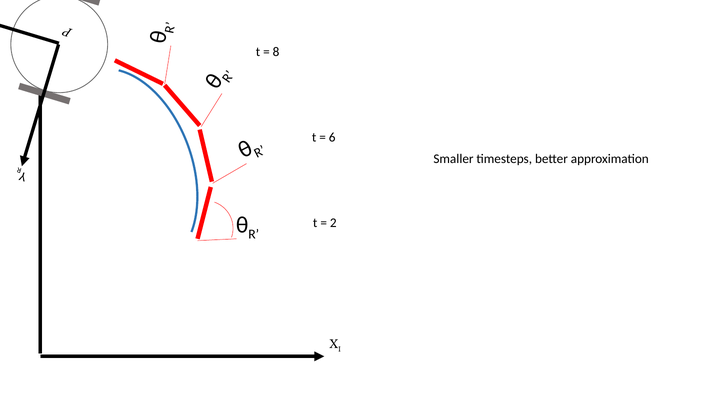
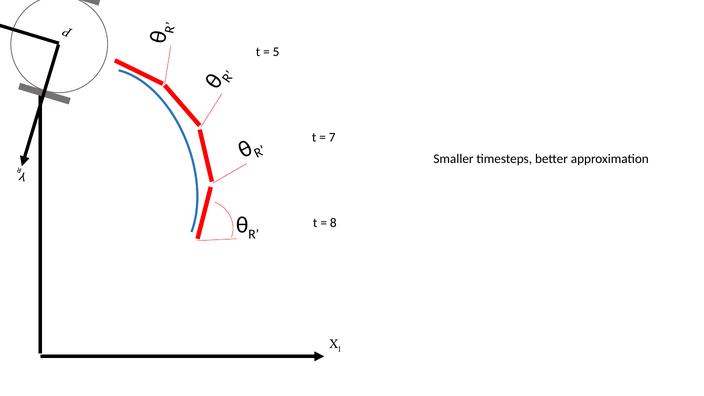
8: 8 -> 5 (276, 52)
6: 6 -> 7 (332, 137)
2: 2 -> 8 (333, 223)
